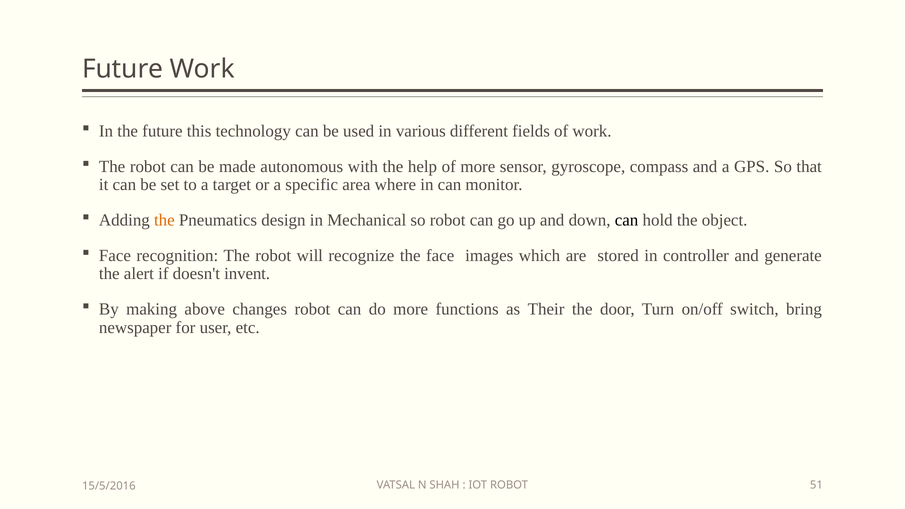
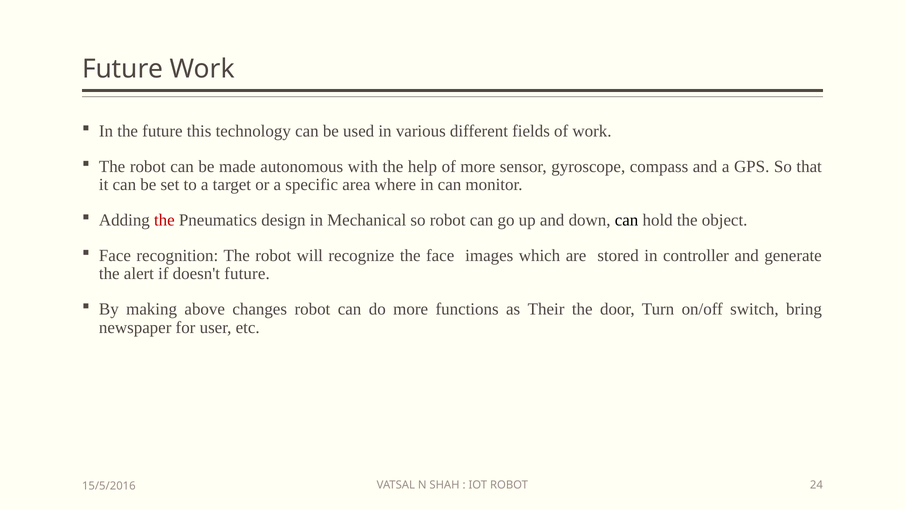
the colour: orange -> red (164, 220)
doesn't invent: invent -> future (247, 274)
51: 51 -> 24 (816, 485)
